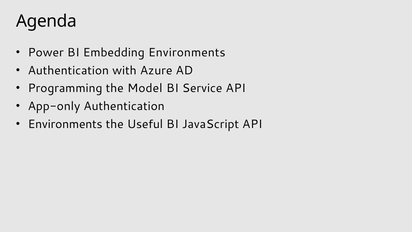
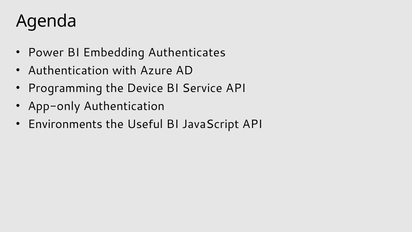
Embedding Environments: Environments -> Authenticates (187, 53)
Model: Model -> Device (145, 88)
